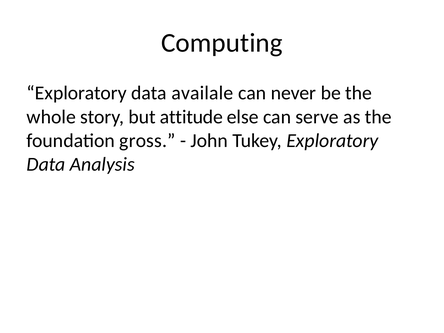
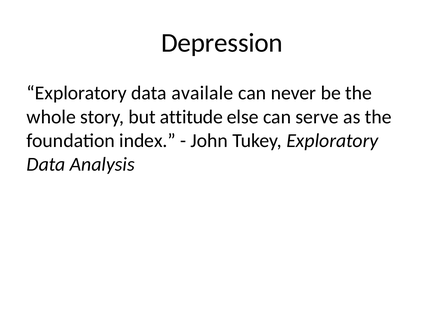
Computing: Computing -> Depression (222, 43)
gross: gross -> index (147, 141)
